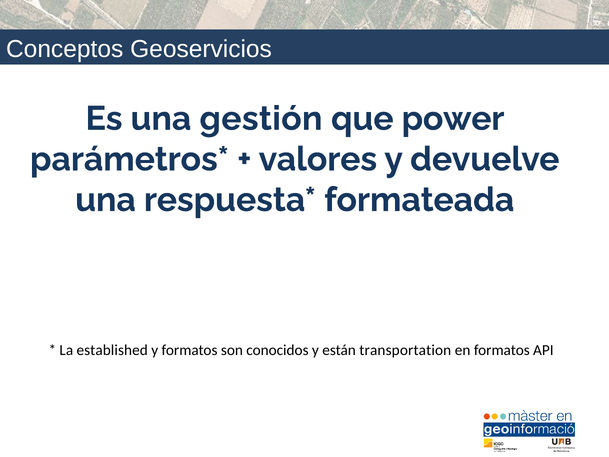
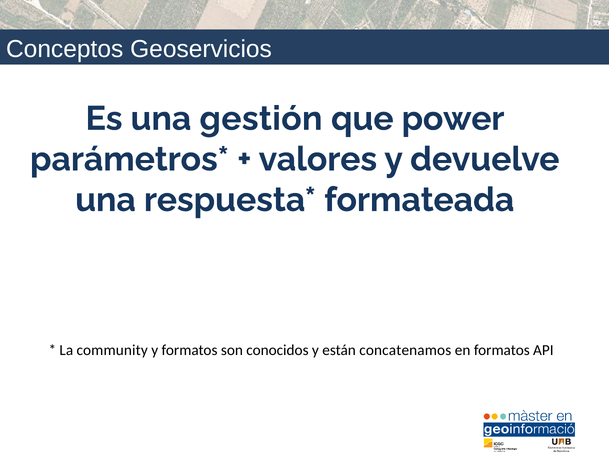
established: established -> community (112, 350)
transportation: transportation -> concatenamos (405, 350)
